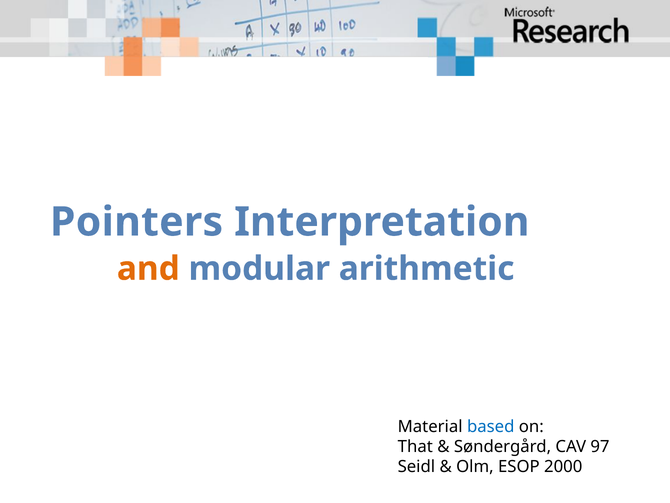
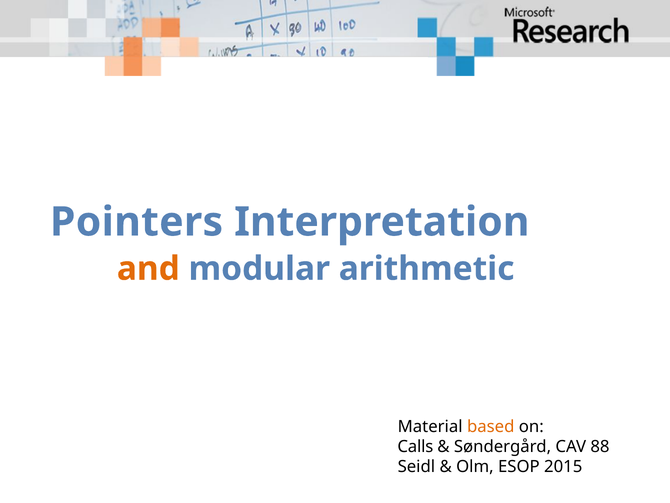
based colour: blue -> orange (491, 426)
That: That -> Calls (415, 446)
97: 97 -> 88 (600, 446)
2000: 2000 -> 2015 (563, 466)
